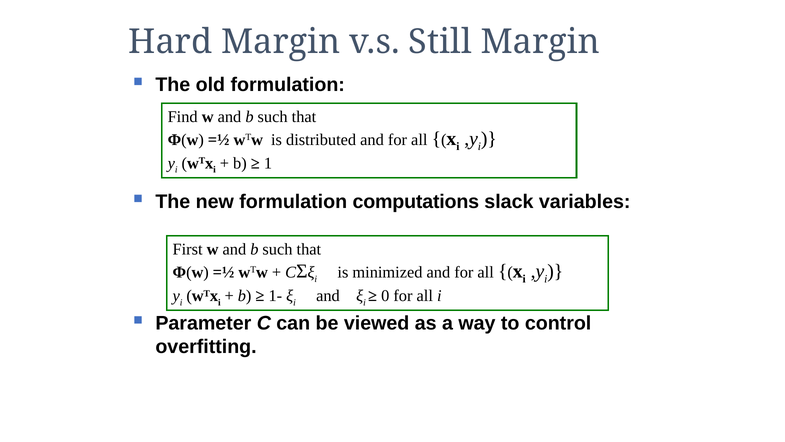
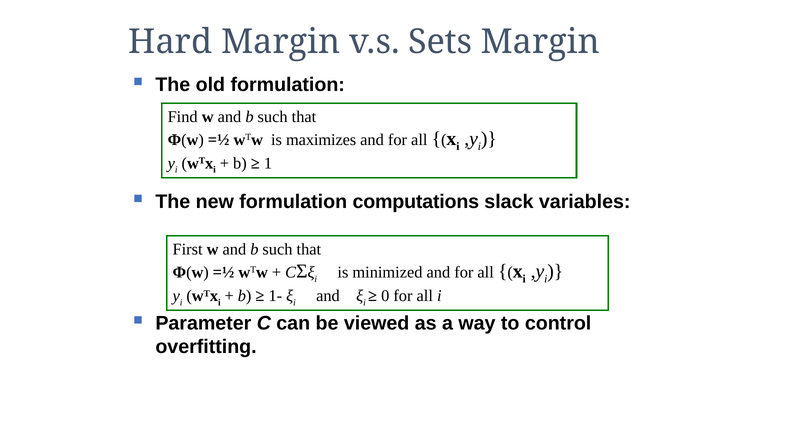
Still: Still -> Sets (440, 42)
distributed: distributed -> maximizes (321, 140)
